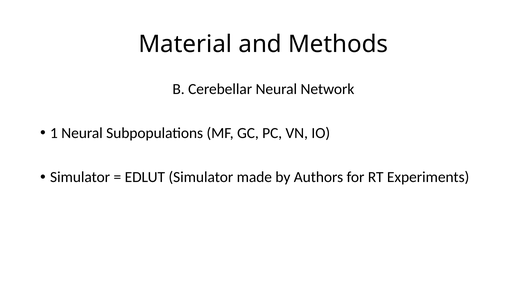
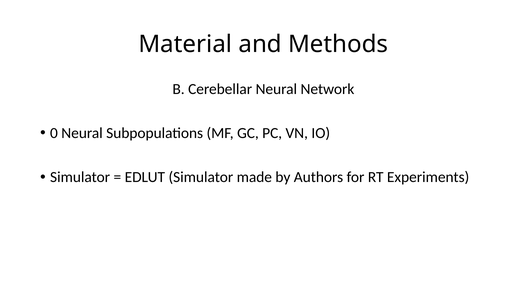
1: 1 -> 0 (54, 133)
